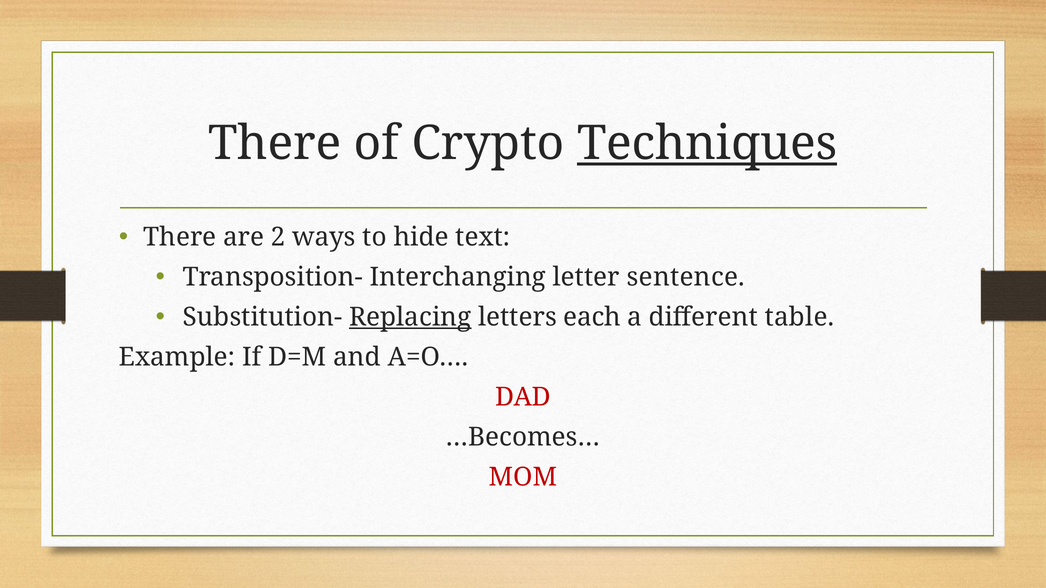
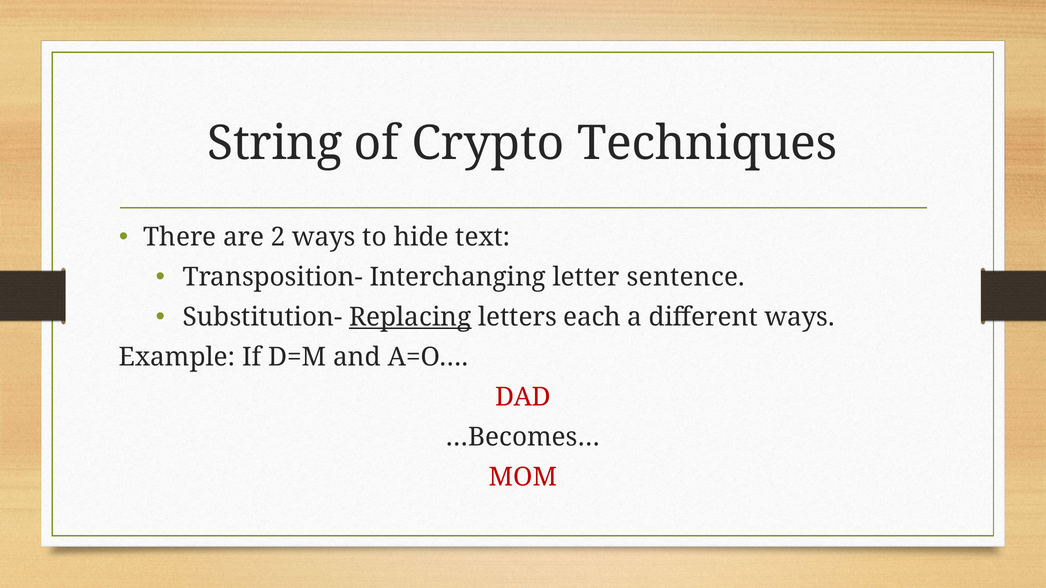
There: There -> String (275, 144)
Techniques underline: present -> none (707, 144)
different table: table -> ways (800, 317)
